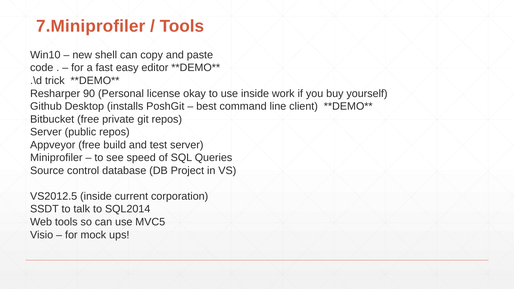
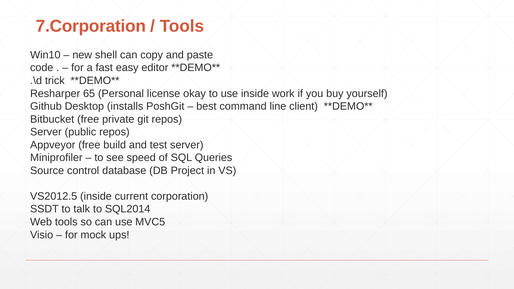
7.Miniprofiler: 7.Miniprofiler -> 7.Corporation (91, 26)
90: 90 -> 65 (89, 94)
